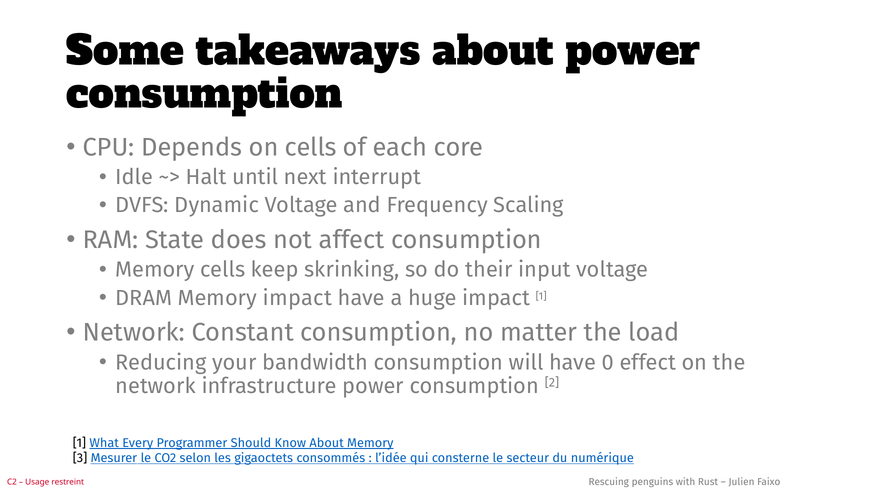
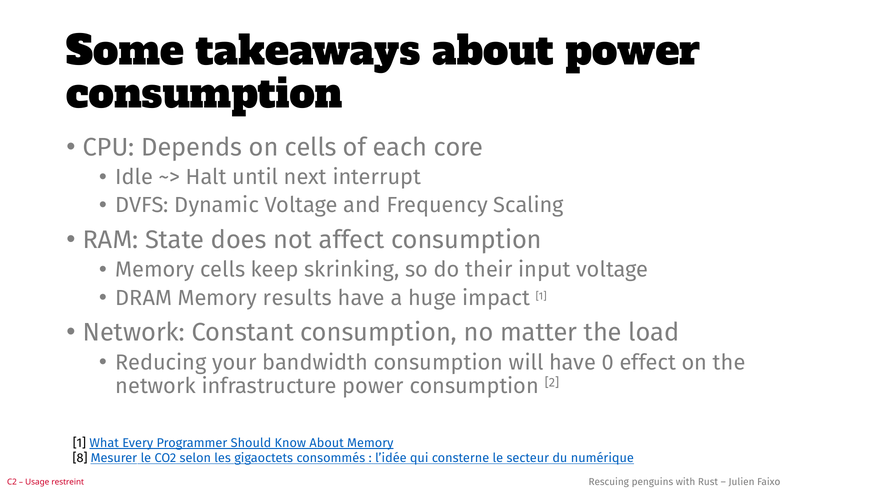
Memory impact: impact -> results (297, 298)
3: 3 -> 8 (80, 458)
